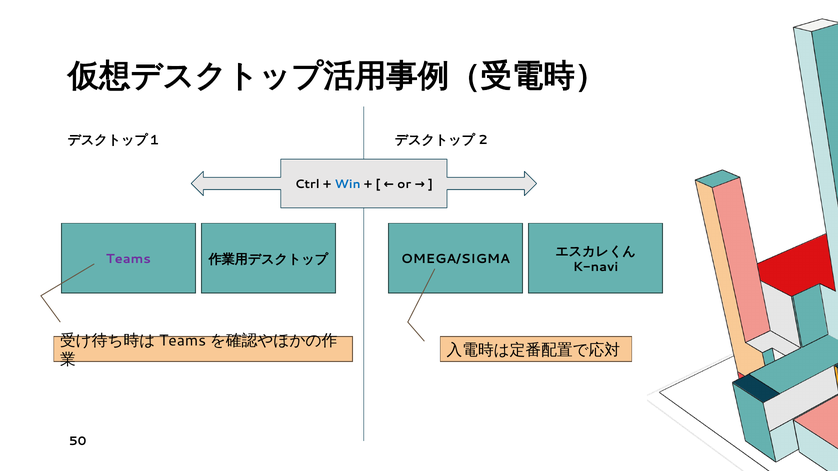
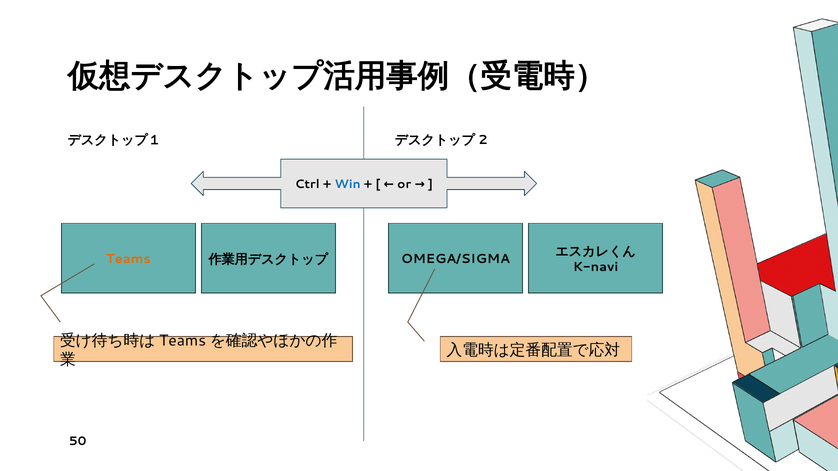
Teams colour: purple -> orange (128, 259)
